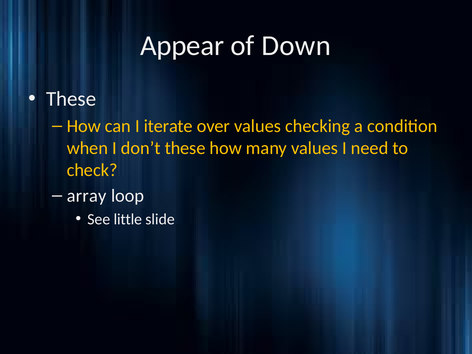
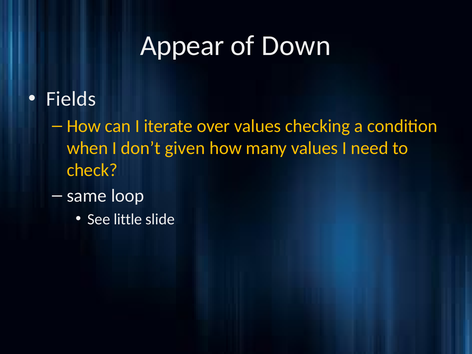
These: These -> Fields (71, 99)
don’t these: these -> given (185, 148)
array: array -> same (87, 196)
